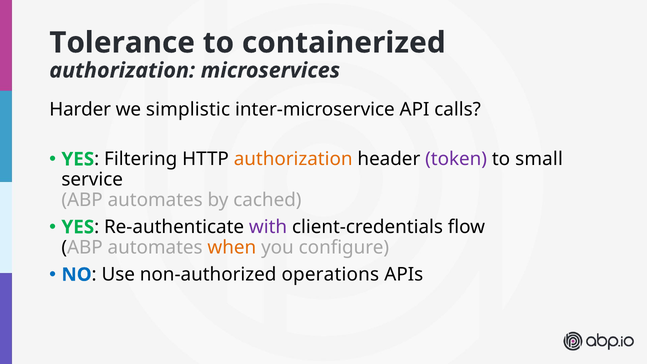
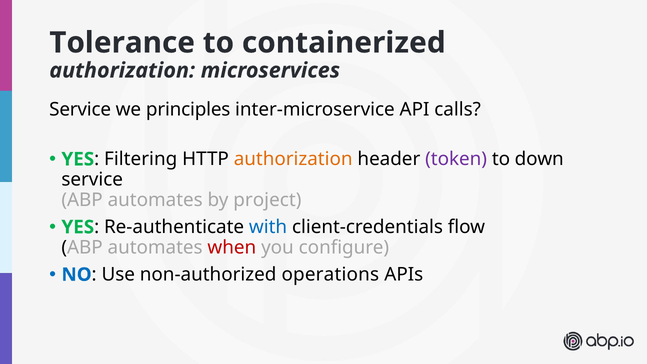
Harder: Harder -> Service (80, 109)
simplistic: simplistic -> principles (188, 109)
small: small -> down (539, 159)
cached: cached -> project (267, 200)
with colour: purple -> blue (268, 227)
when colour: orange -> red (232, 247)
